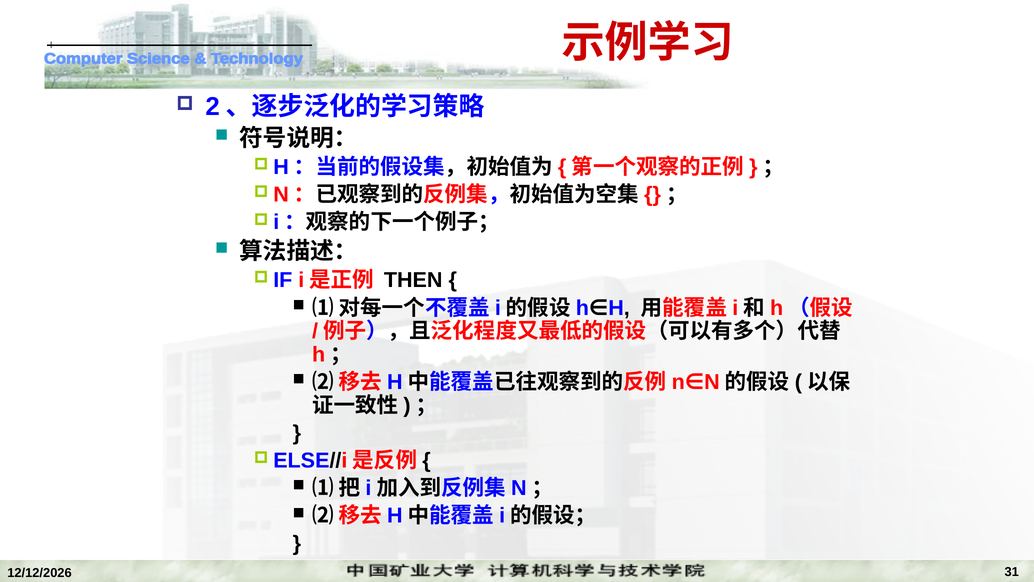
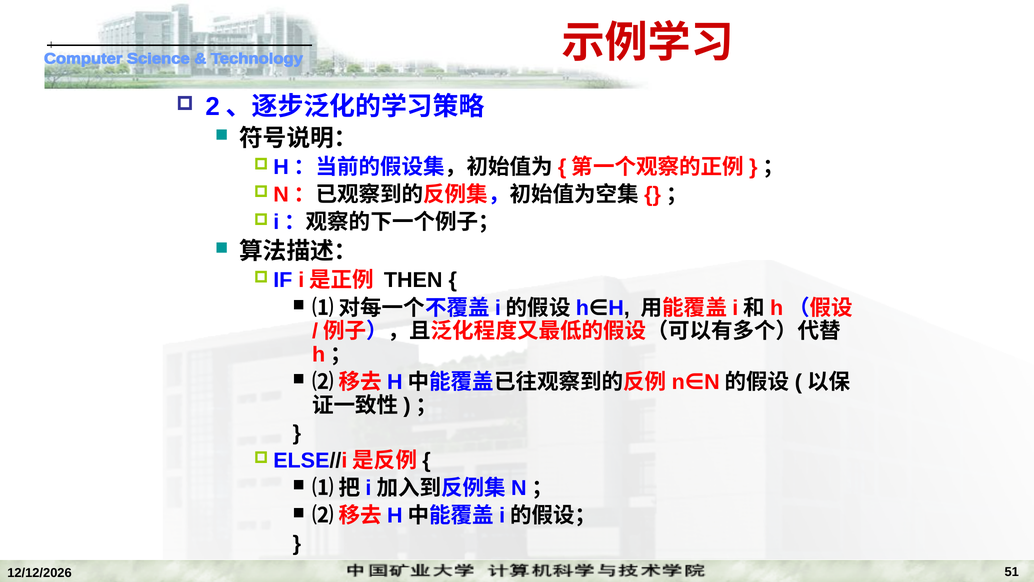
31: 31 -> 51 (1012, 572)
